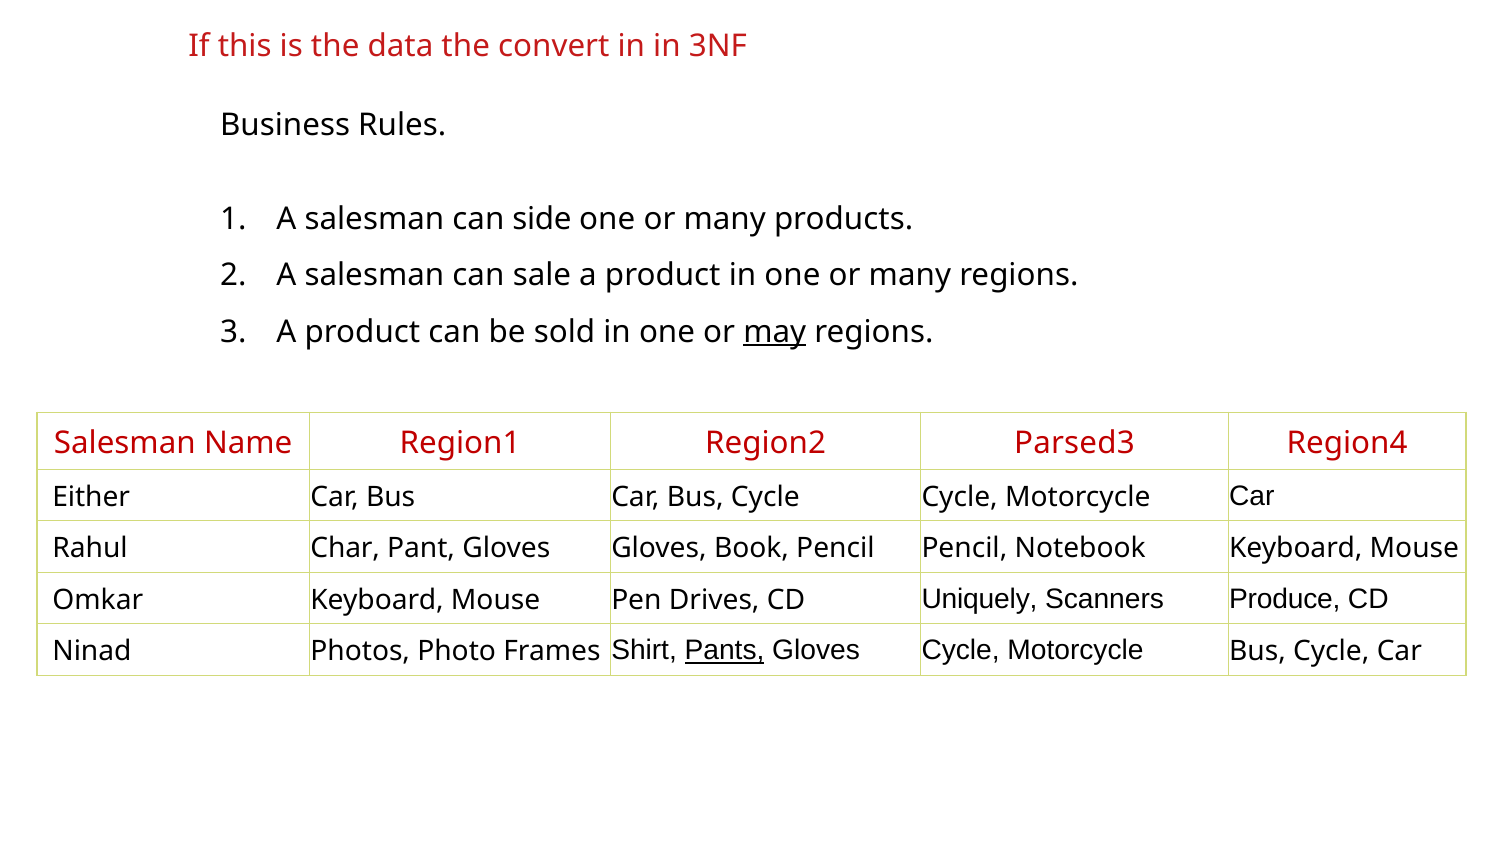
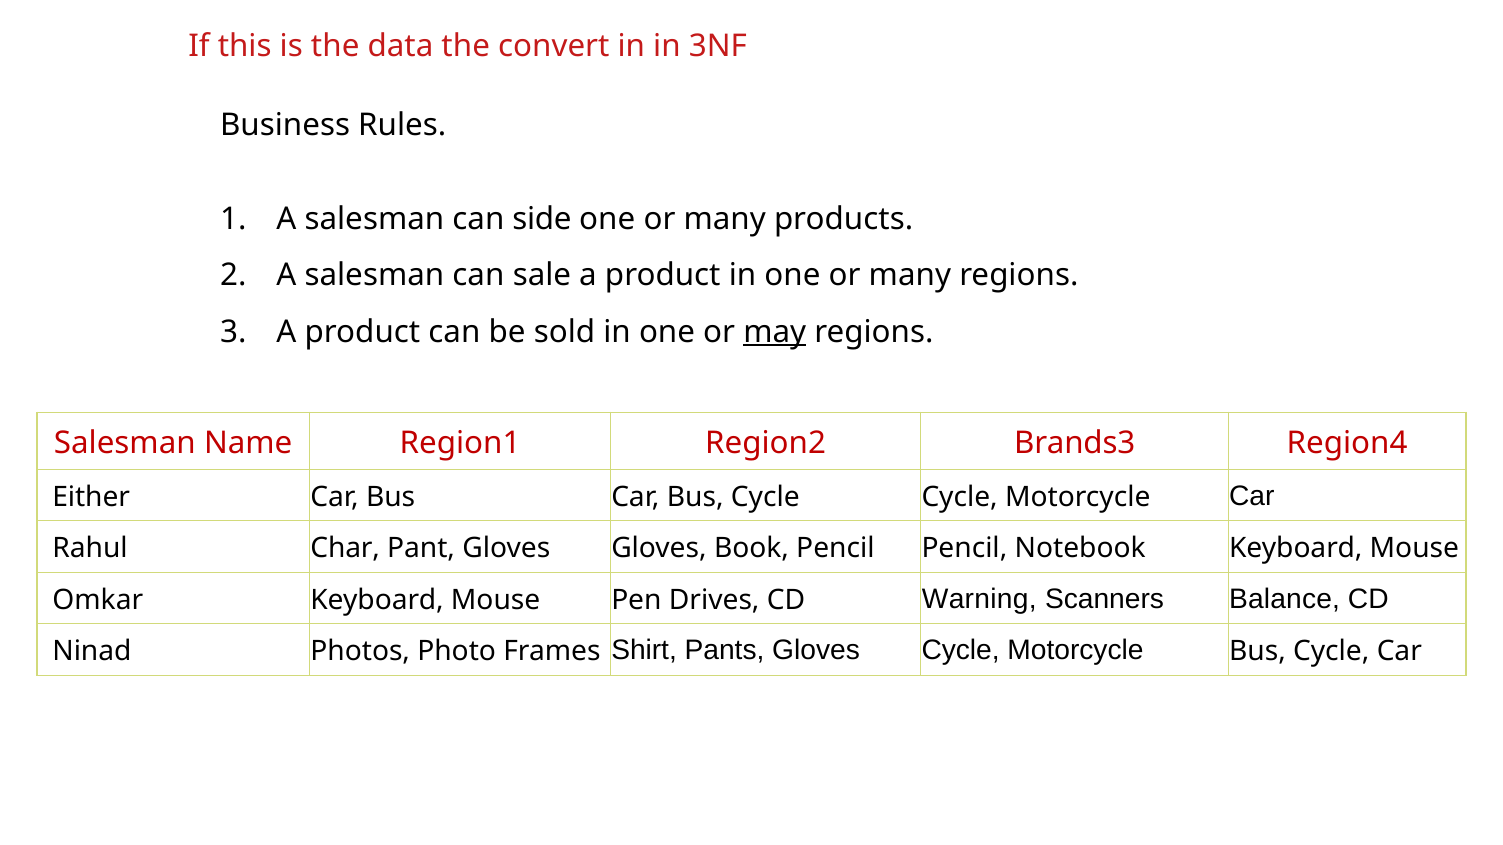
Parsed3: Parsed3 -> Brands3 (1075, 443)
Uniquely: Uniquely -> Warning (979, 599)
Produce: Produce -> Balance (1285, 599)
Pants underline: present -> none (725, 651)
